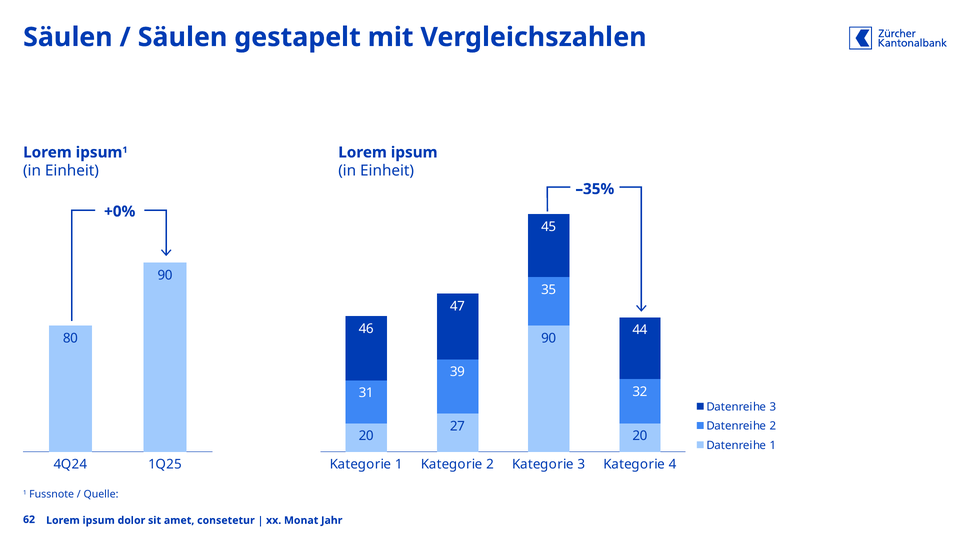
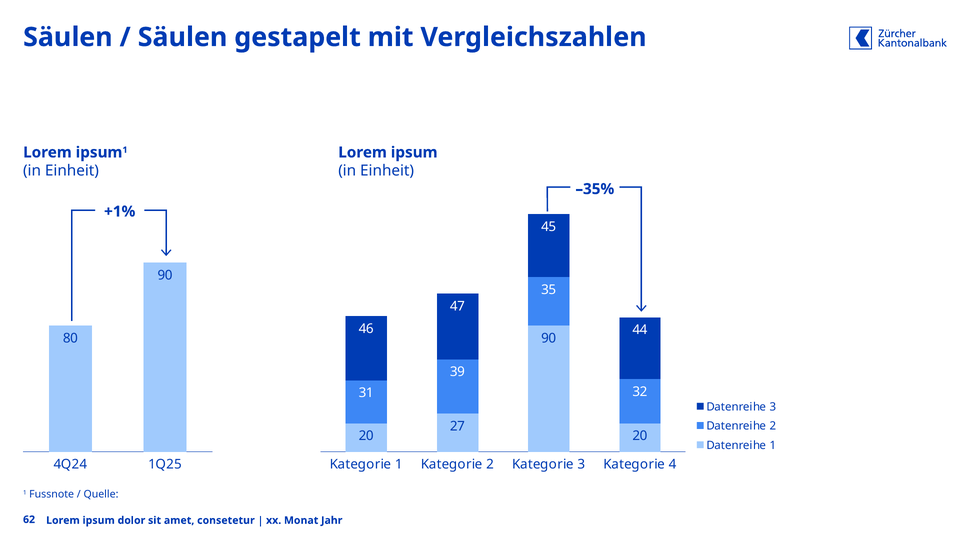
+0%: +0% -> +1% (120, 212)
